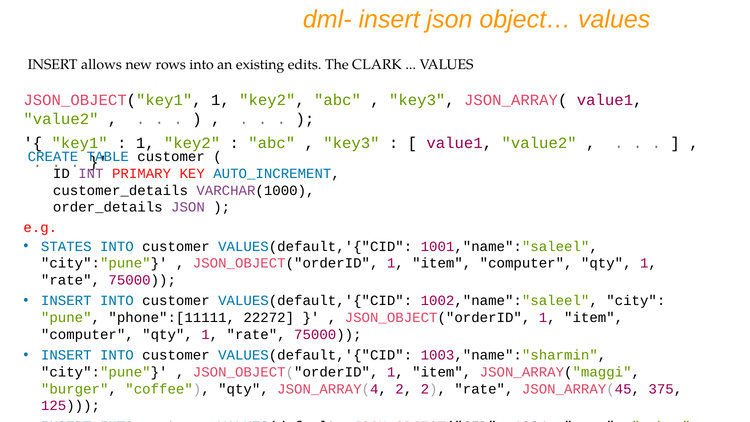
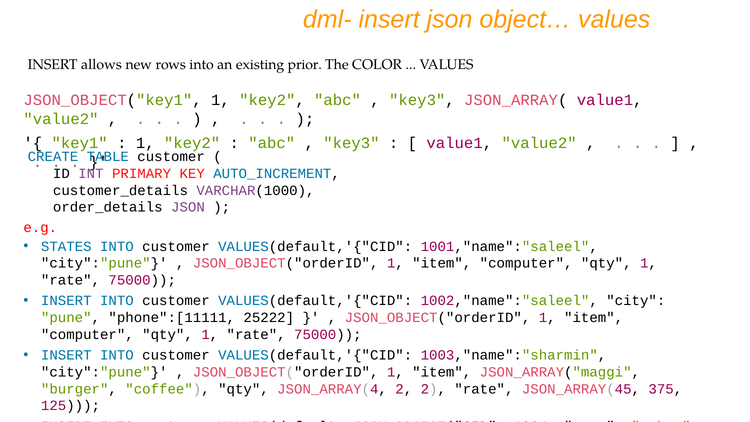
edits: edits -> prior (305, 65)
CLARK: CLARK -> COLOR (377, 65)
22272: 22272 -> 25222 (269, 318)
